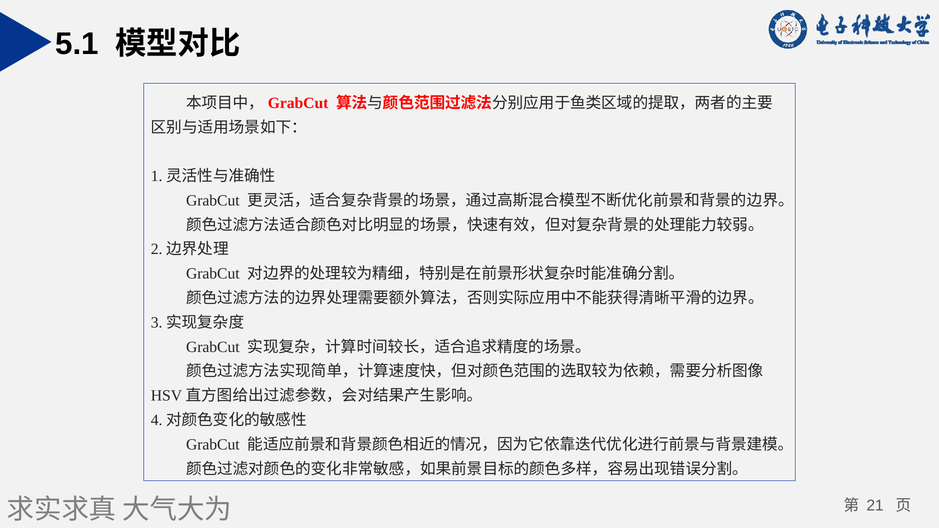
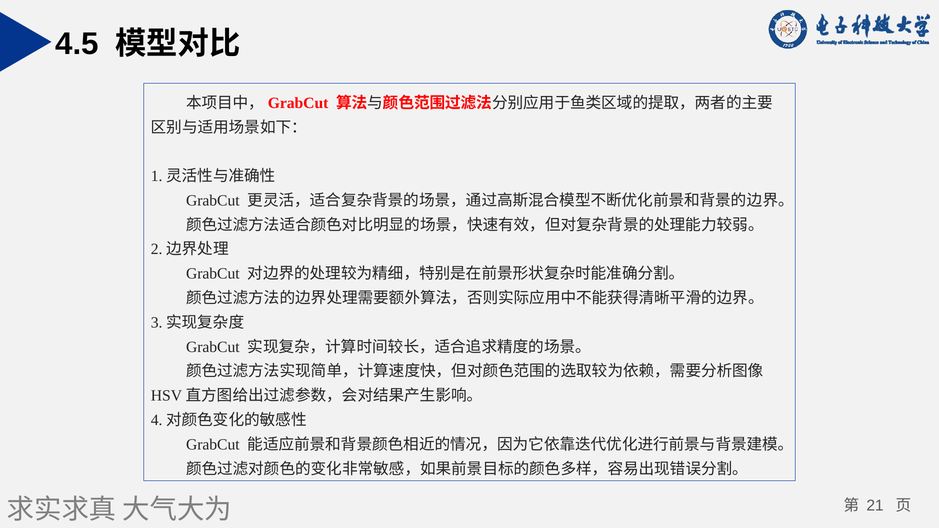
5.1: 5.1 -> 4.5 (77, 44)
